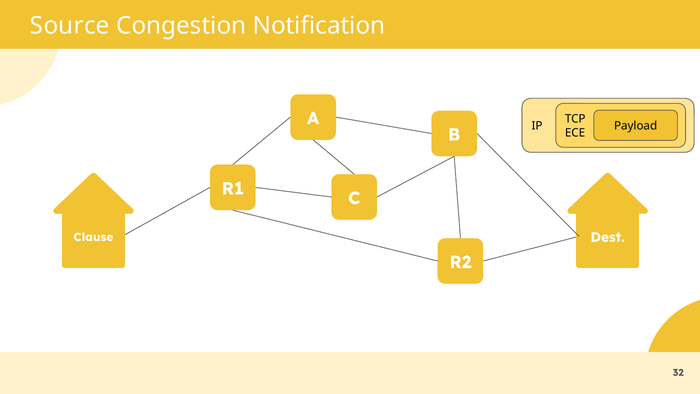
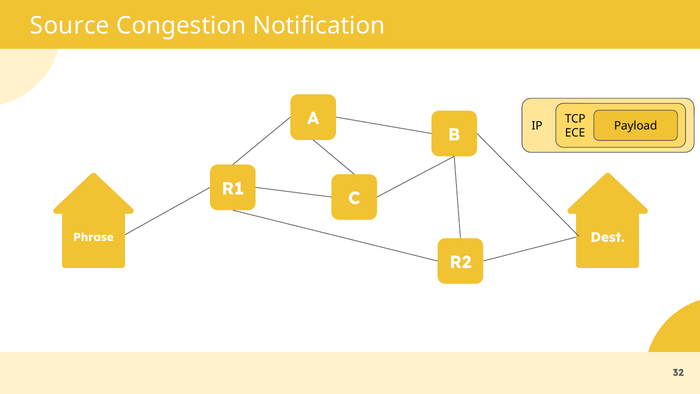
Clause: Clause -> Phrase (93, 237)
